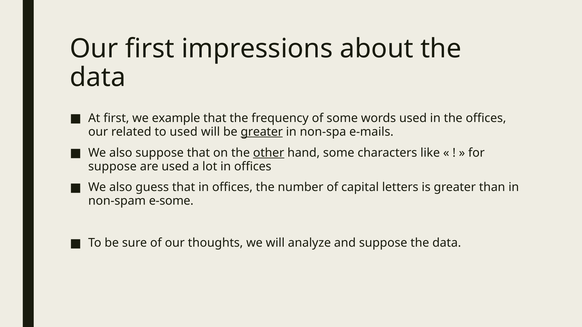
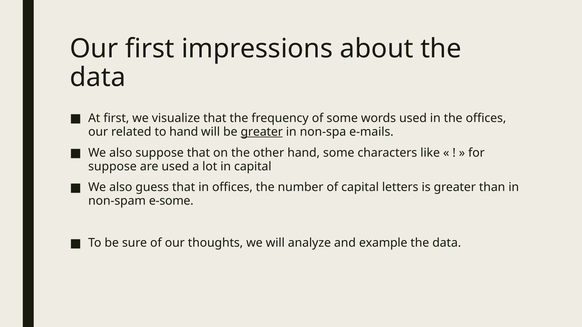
example: example -> visualize (176, 118)
to used: used -> hand (184, 132)
other underline: present -> none (269, 153)
lot in offices: offices -> capital (253, 167)
and suppose: suppose -> example (383, 243)
